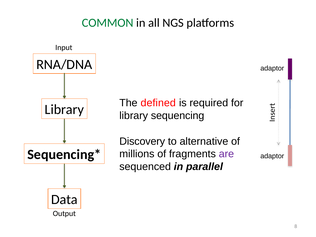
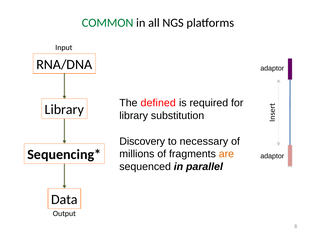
sequencing: sequencing -> substitution (178, 116)
alternative: alternative -> necessary (204, 141)
are colour: purple -> orange (226, 154)
